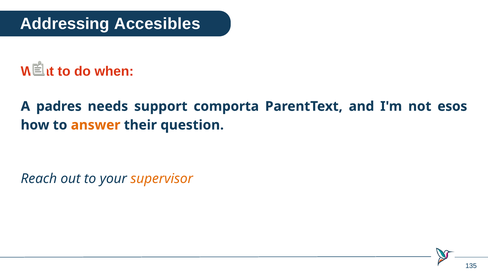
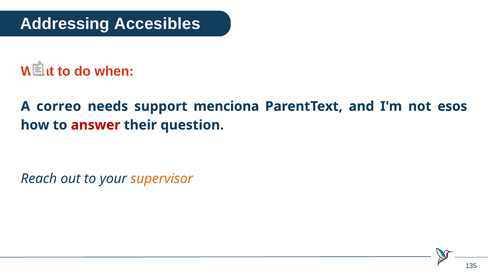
padres: padres -> correo (59, 107)
comporta: comporta -> menciona (226, 107)
answer colour: orange -> red (96, 125)
